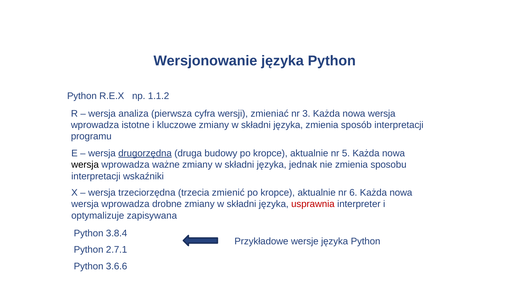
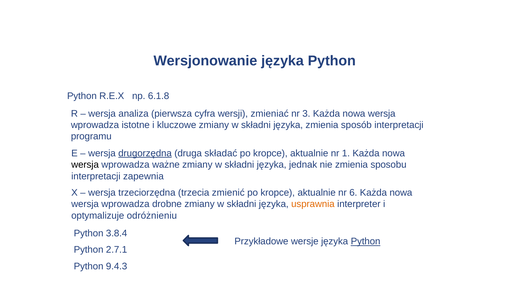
1.1.2: 1.1.2 -> 6.1.8 (159, 96)
budowy: budowy -> składać (221, 153)
5: 5 -> 1 (346, 153)
wskaźniki: wskaźniki -> zapewnia (143, 176)
usprawnia colour: red -> orange (313, 204)
zapisywana: zapisywana -> odróżnieniu (152, 216)
Python underline: none -> present (366, 241)
3.6.6: 3.6.6 -> 9.4.3 (117, 266)
